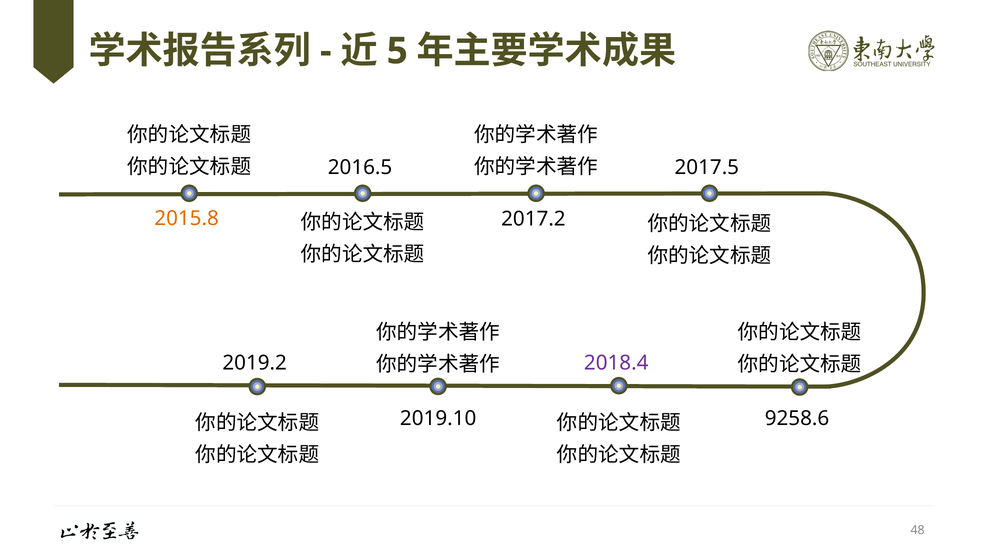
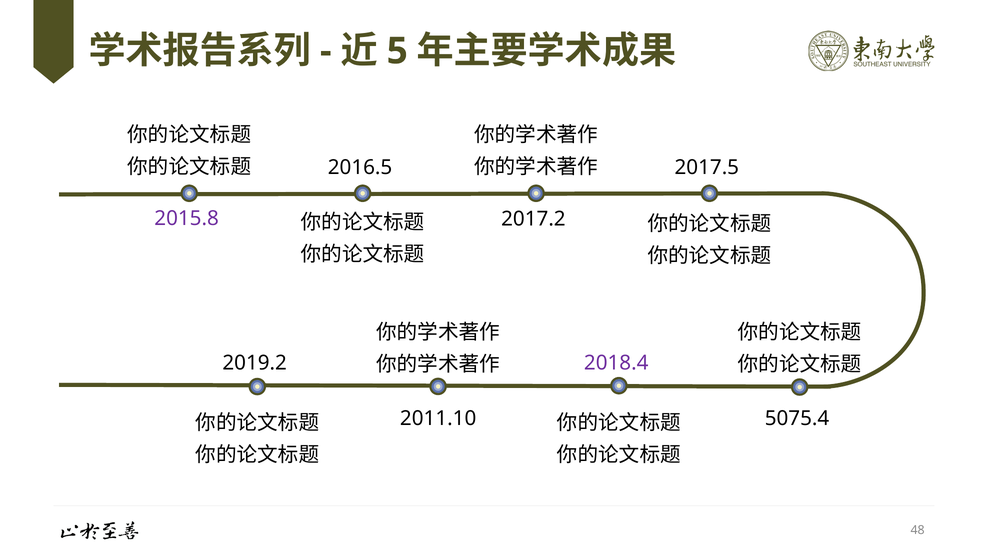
2015.8 colour: orange -> purple (187, 218)
2019.10: 2019.10 -> 2011.10 (438, 418)
9258.6: 9258.6 -> 5075.4 (797, 418)
